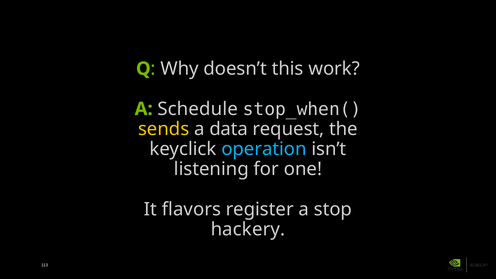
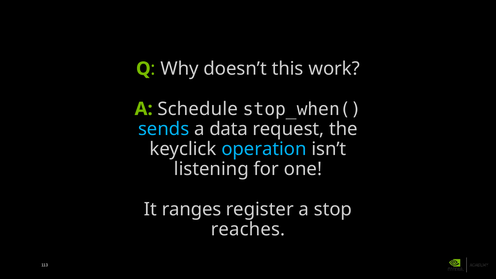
sends colour: yellow -> light blue (164, 129)
flavors: flavors -> ranges (191, 209)
hackery: hackery -> reaches (248, 229)
